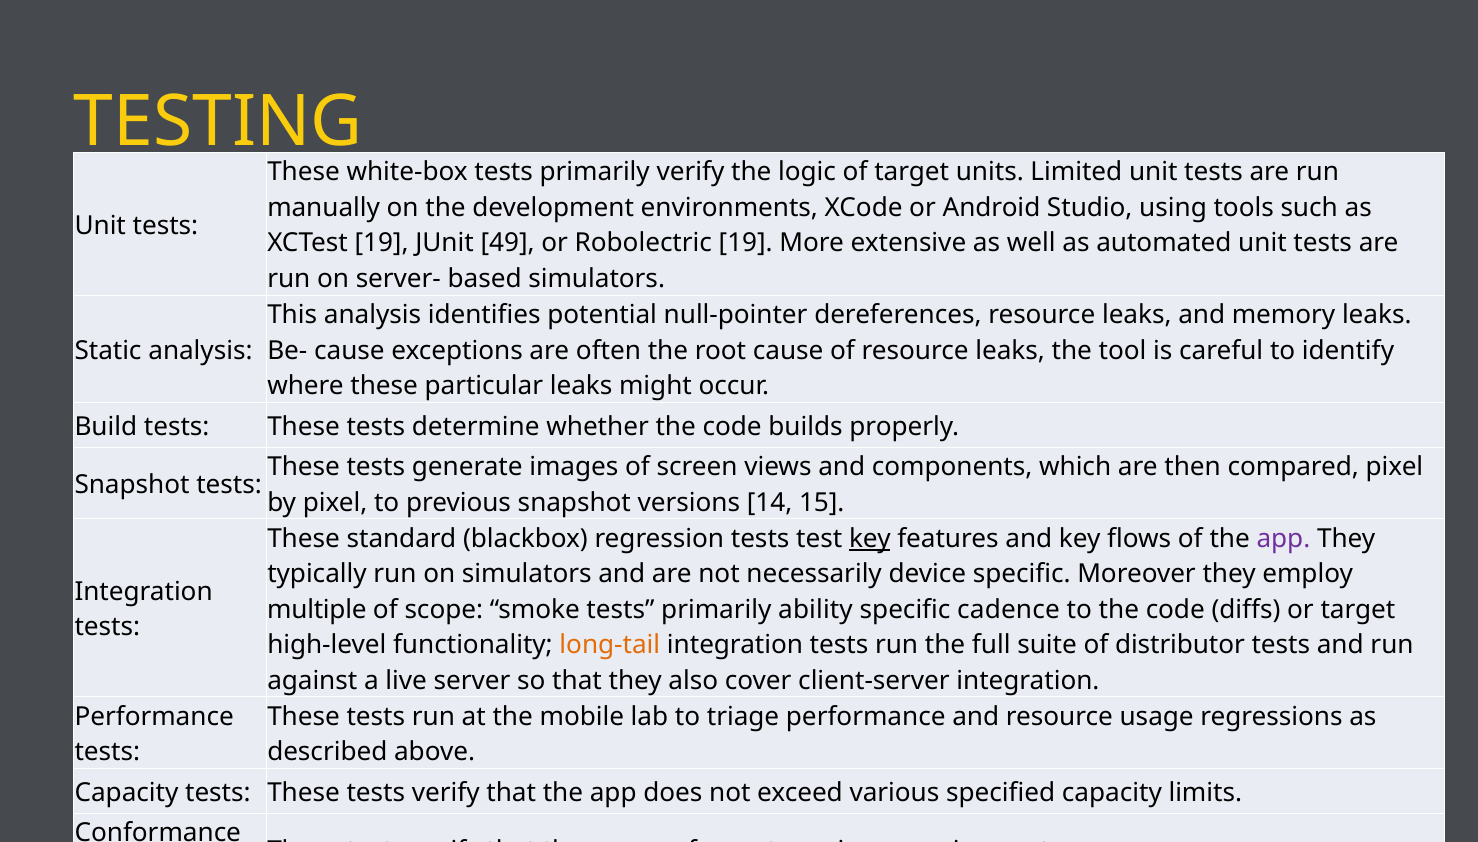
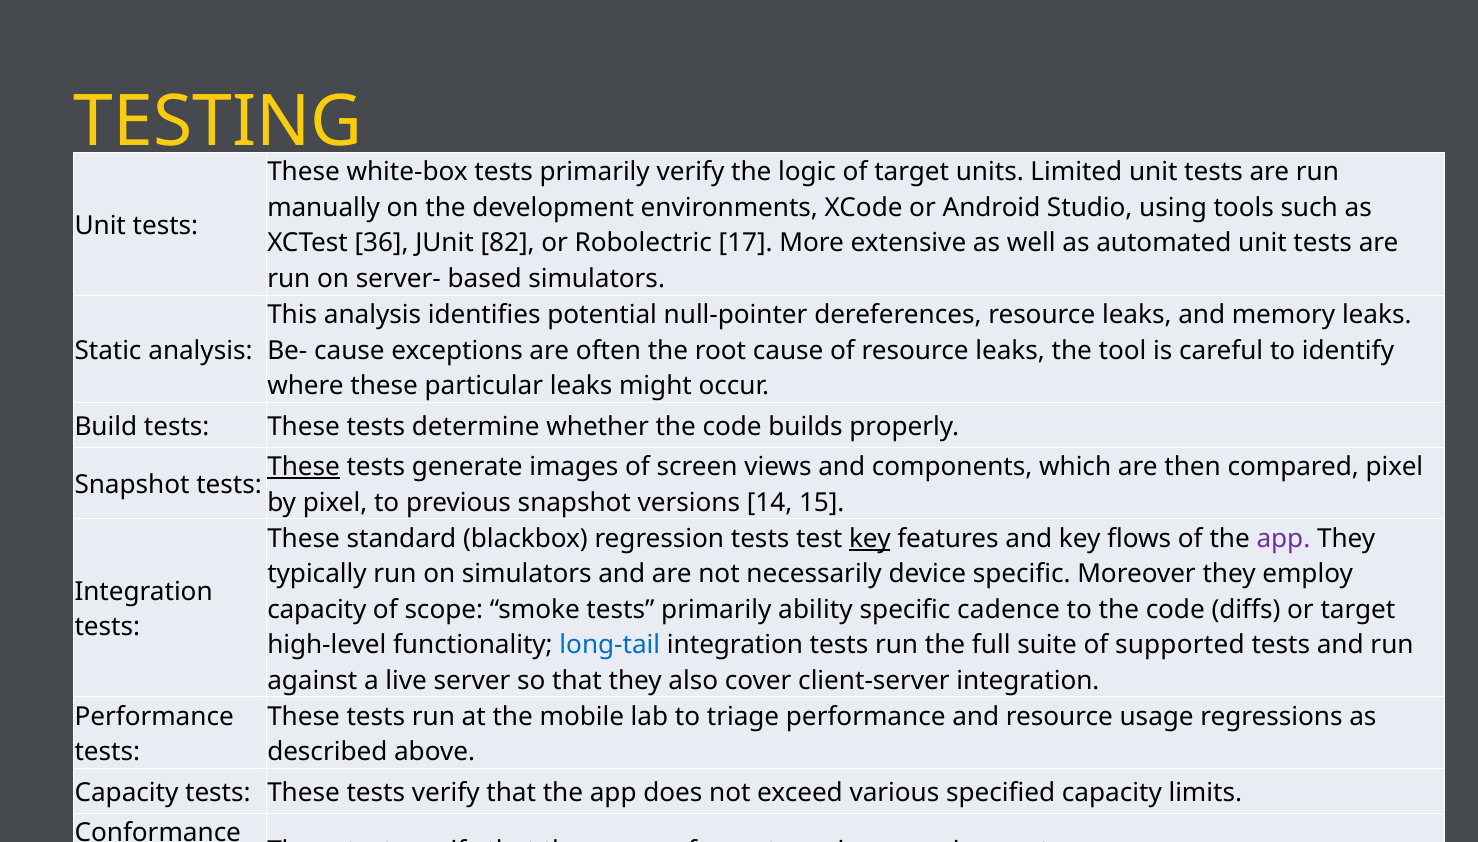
XCTest 19: 19 -> 36 (382, 243)
49: 49 -> 82 (508, 243)
Robolectric 19: 19 -> 17 (746, 243)
These underline: none -> present (304, 467)
multiple: multiple -> capacity (317, 610)
long-tail colour: orange -> blue (610, 646)
distributor: distributor -> supported (1180, 646)
